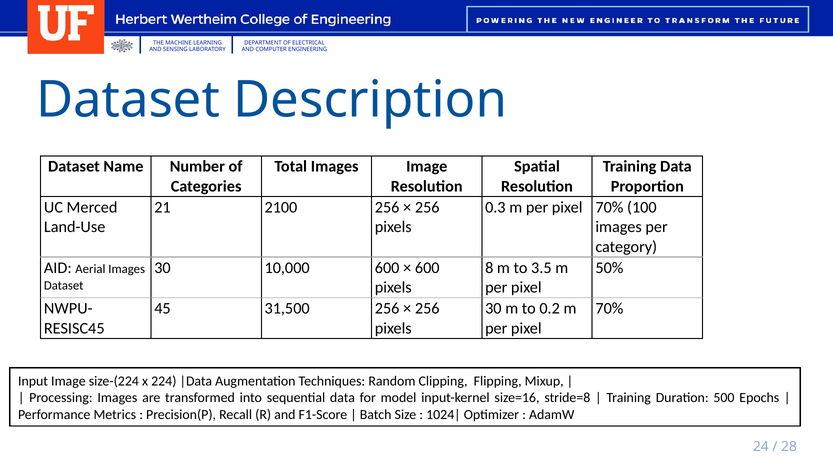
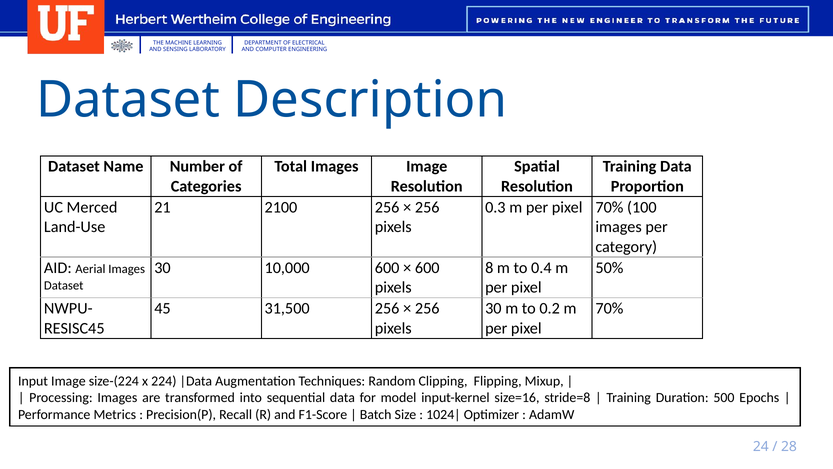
3.5: 3.5 -> 0.4 (541, 268)
